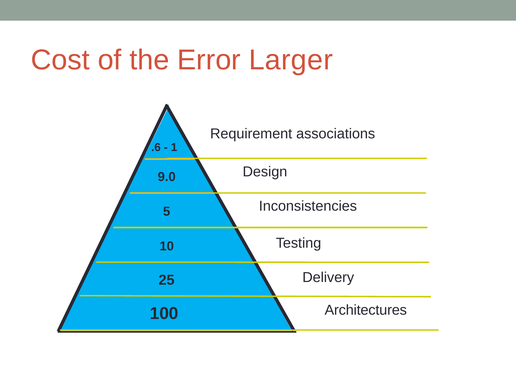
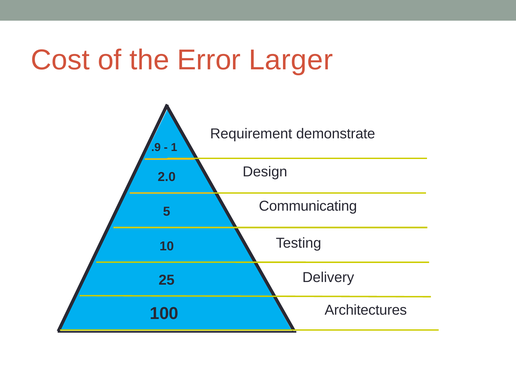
associations: associations -> demonstrate (336, 134)
.6: .6 -> .9 (156, 147)
9.0: 9.0 -> 2.0 (167, 177)
Inconsistencies: Inconsistencies -> Communicating (308, 206)
